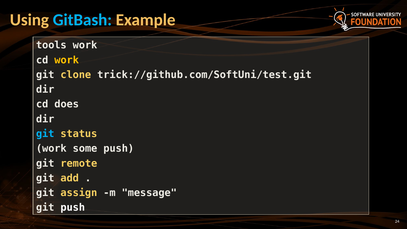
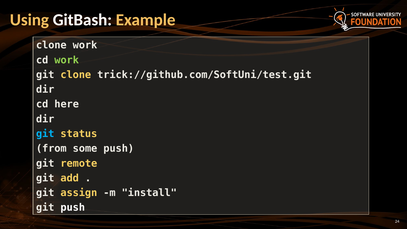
GitBash colour: light blue -> white (82, 20)
tools: tools -> clone (51, 45)
work colour: yellow -> light green (67, 60)
does: does -> here (67, 104)
work: work -> from (51, 149)
message: message -> install (149, 193)
